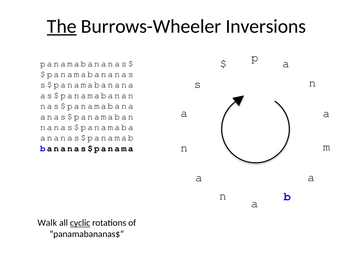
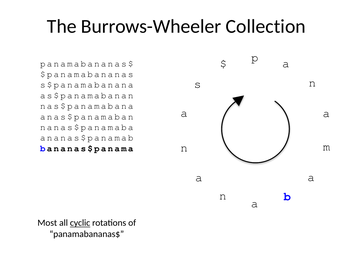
The underline: present -> none (62, 26)
Inversions: Inversions -> Collection (266, 26)
Walk: Walk -> Most (47, 223)
